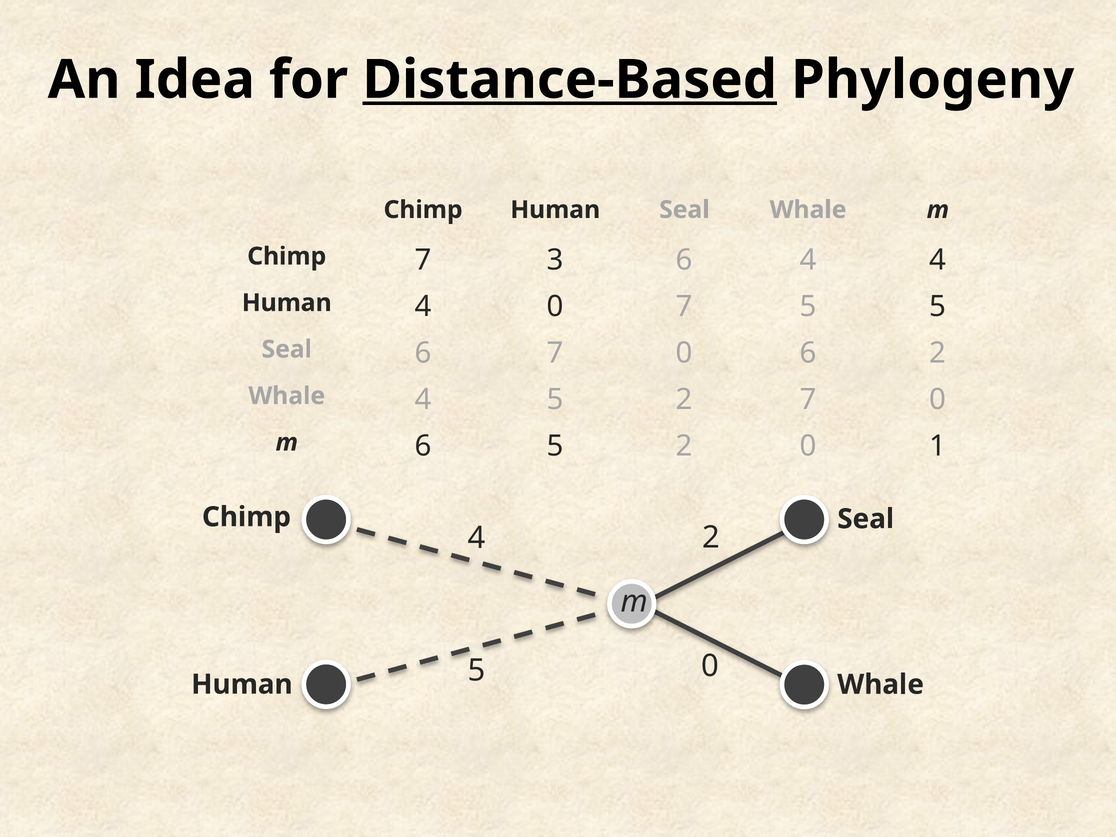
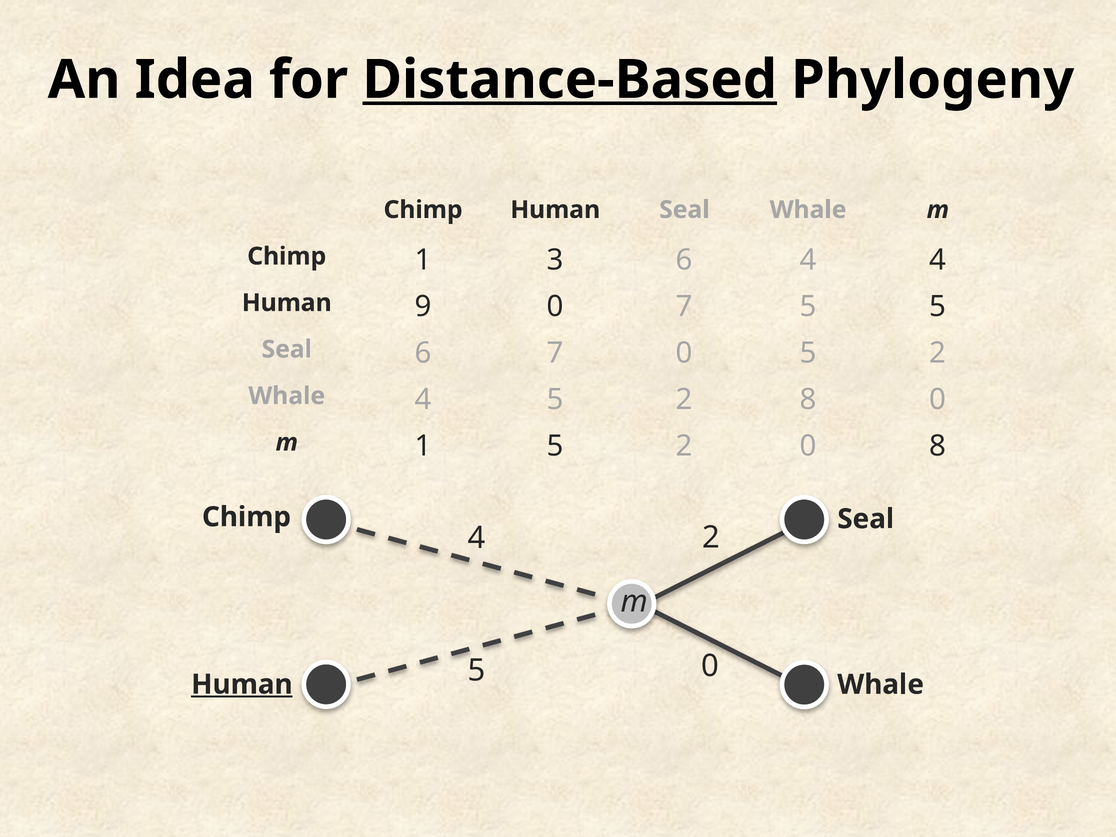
Chimp 7: 7 -> 1 (423, 260)
Human 4: 4 -> 9 (423, 306)
0 6: 6 -> 5 (808, 353)
2 7: 7 -> 8 (808, 399)
m 6: 6 -> 1 (423, 446)
0 1: 1 -> 8 (938, 446)
Human underline: none -> present (242, 684)
